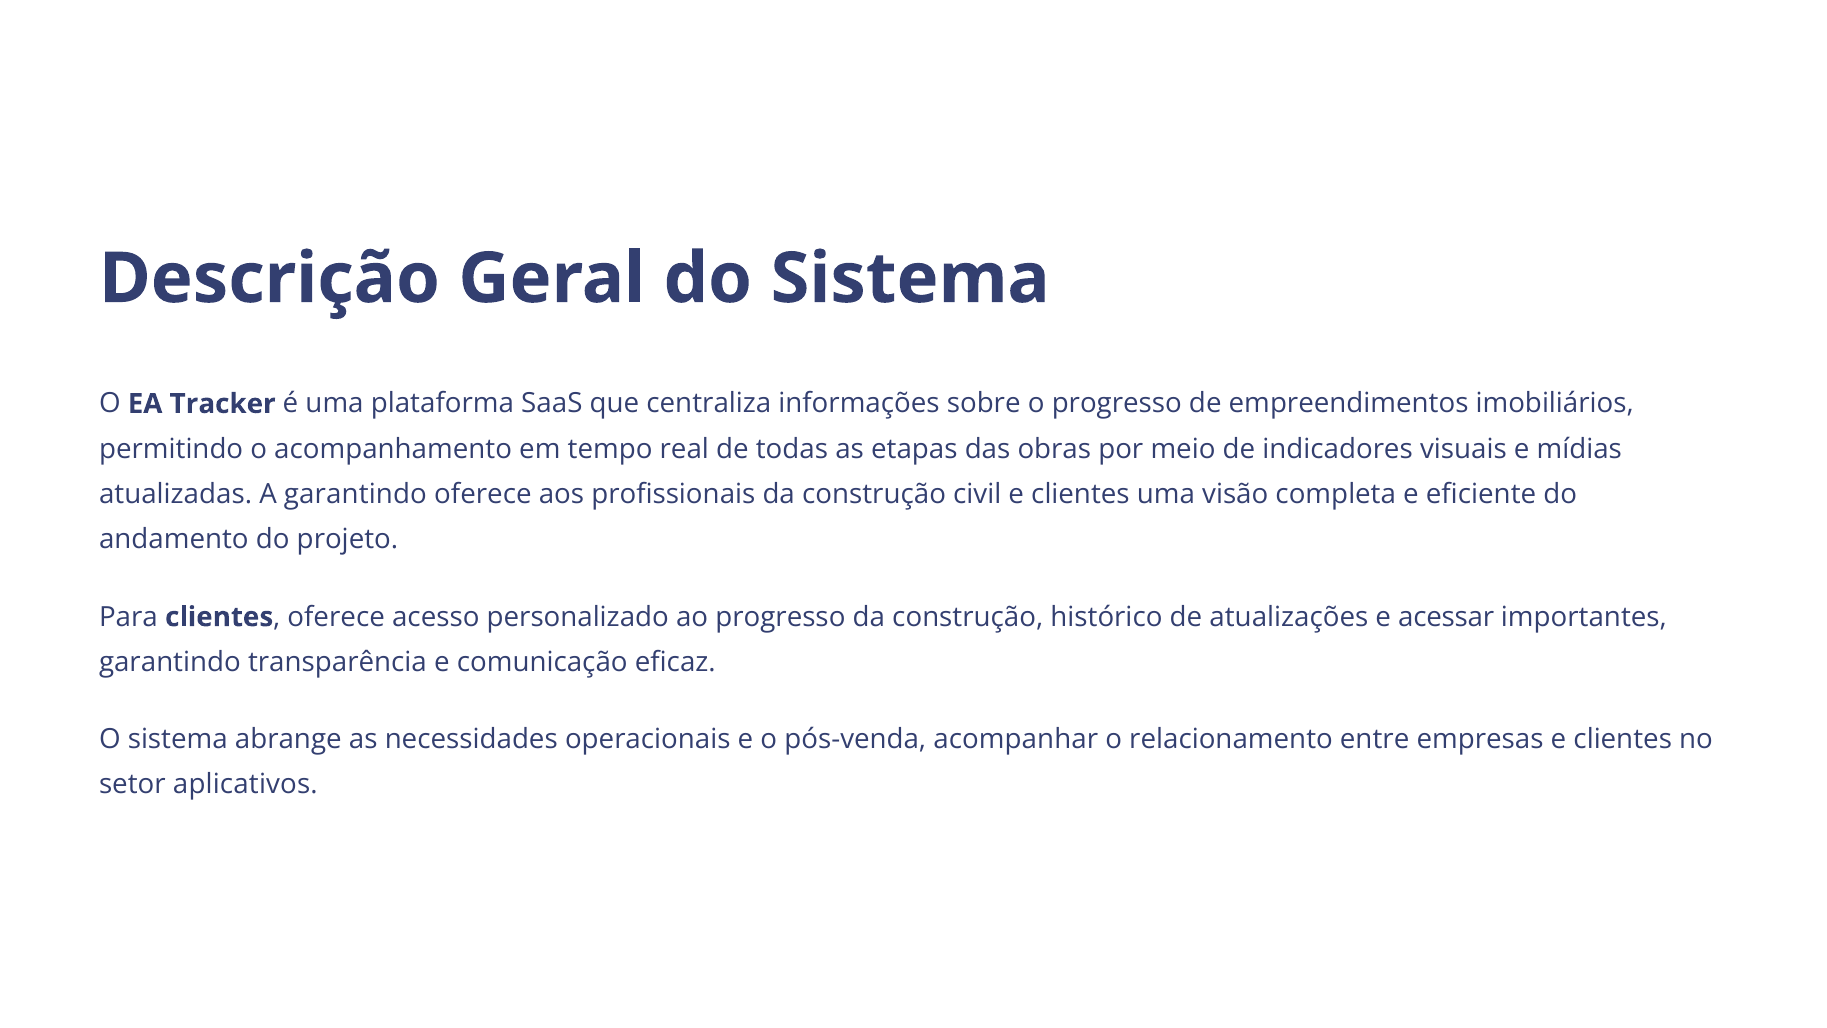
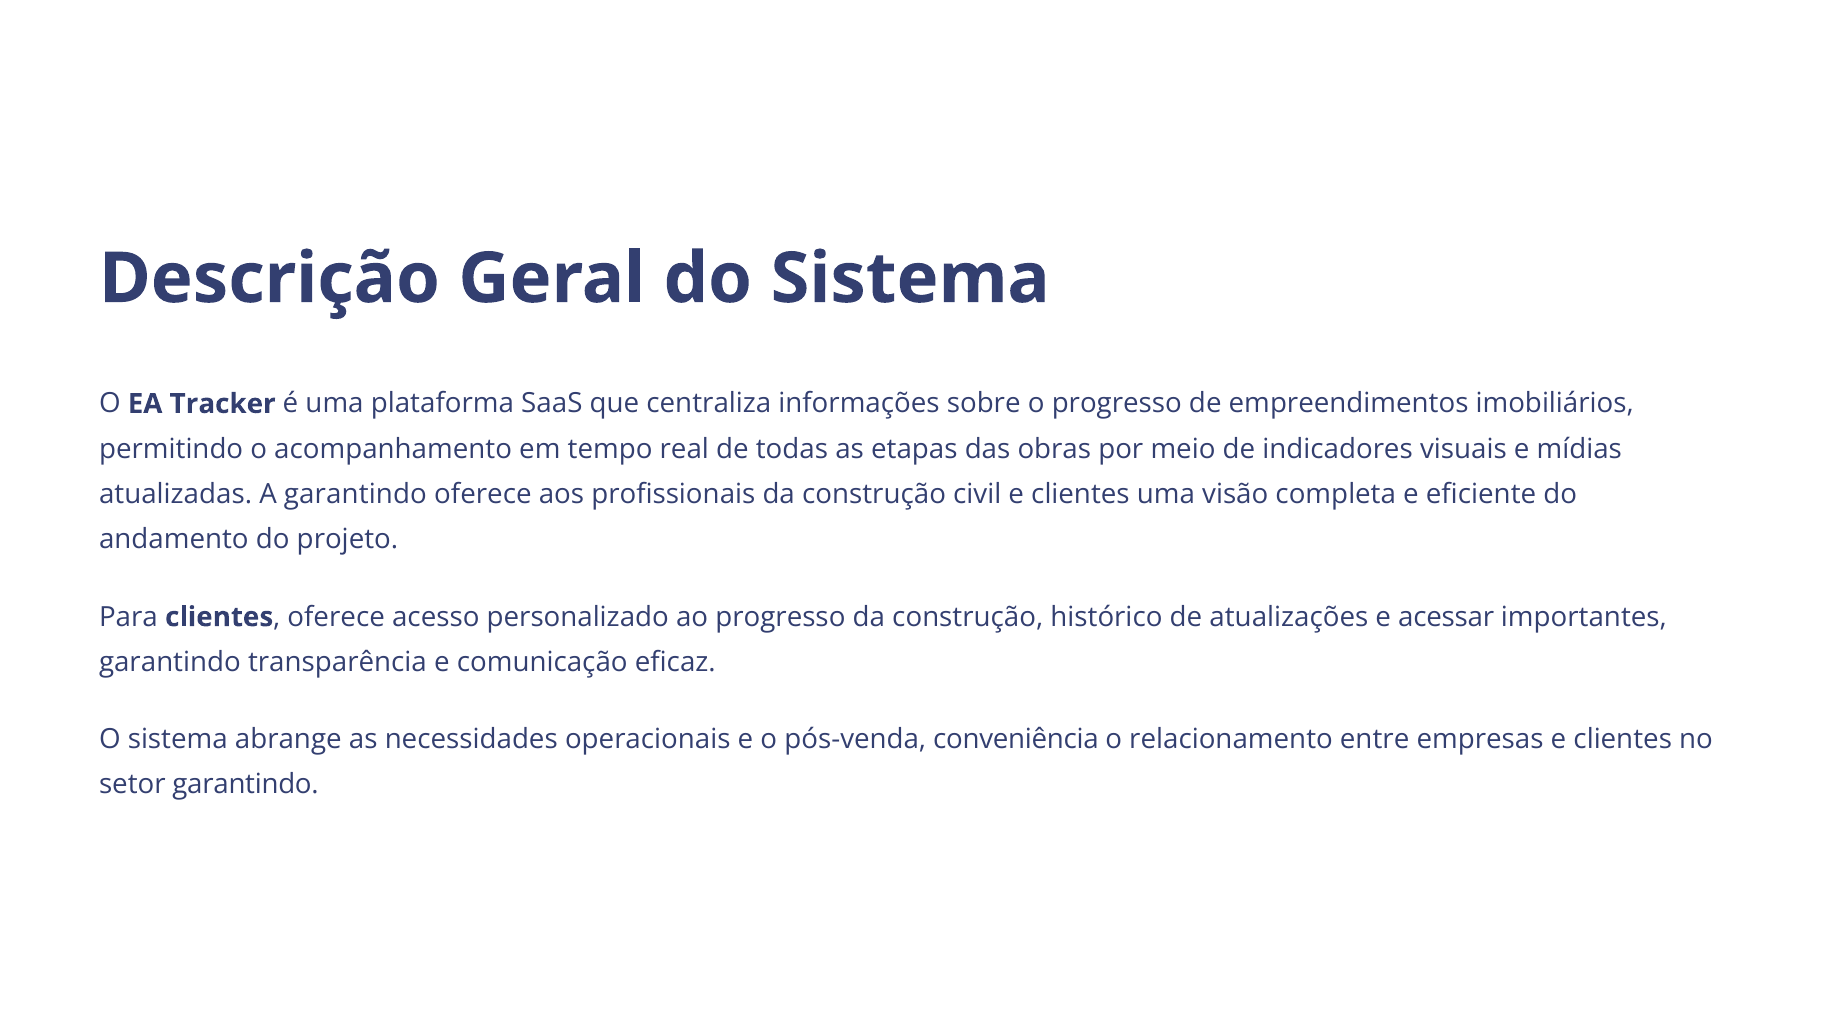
acompanhar: acompanhar -> conveniência (1016, 739)
setor aplicativos: aplicativos -> garantindo (246, 785)
